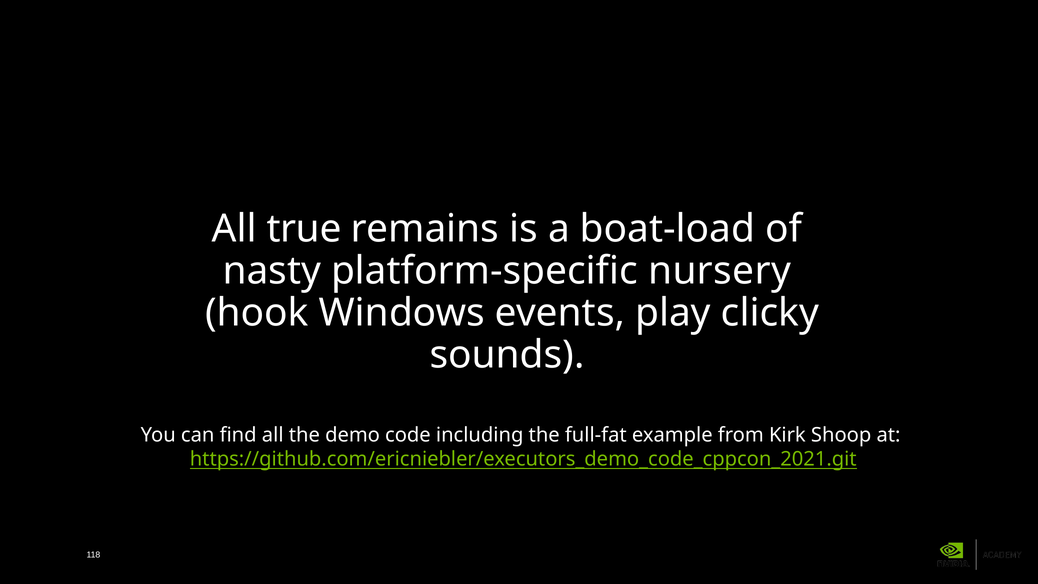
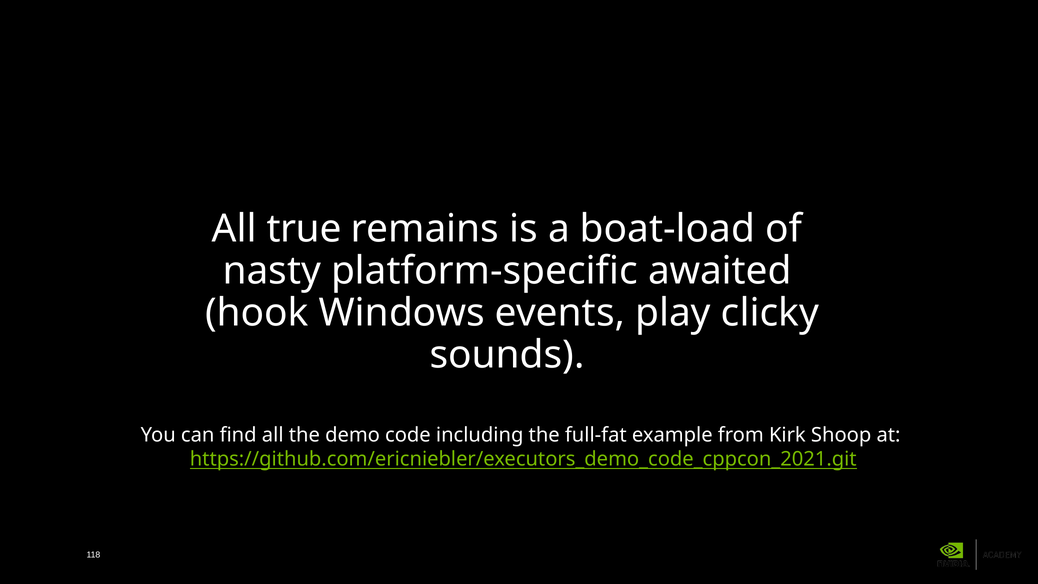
nursery: nursery -> awaited (720, 271)
